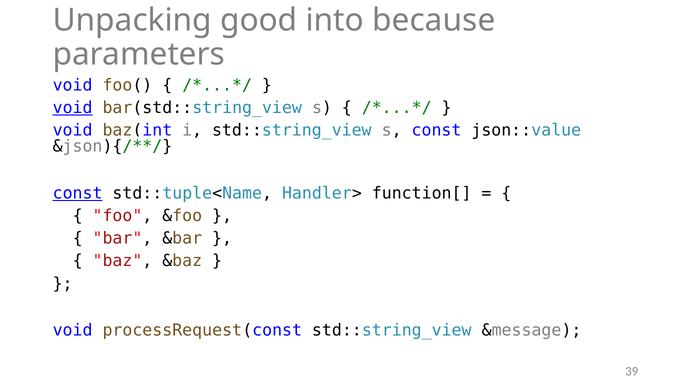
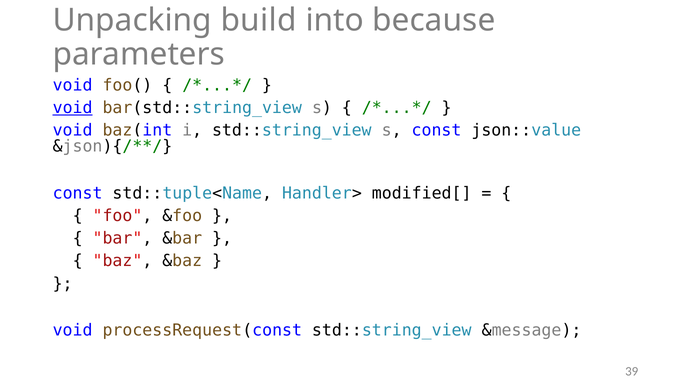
good: good -> build (259, 20)
const underline: present -> none (78, 193)
function[: function[ -> modified[ (422, 193)
